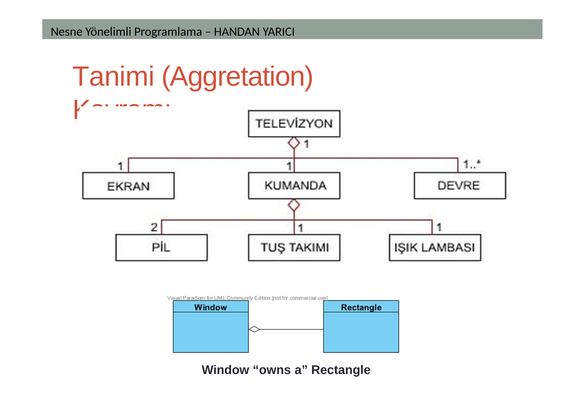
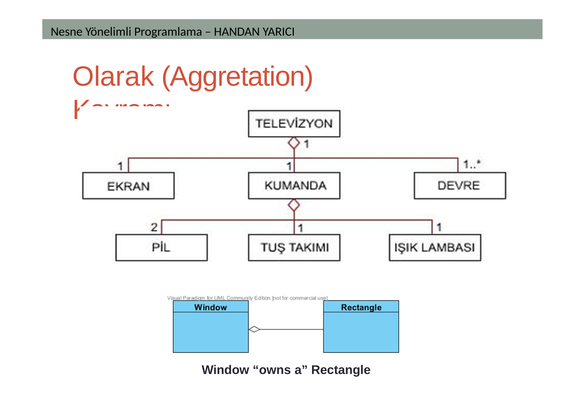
Tanimi: Tanimi -> Olarak (113, 77)
